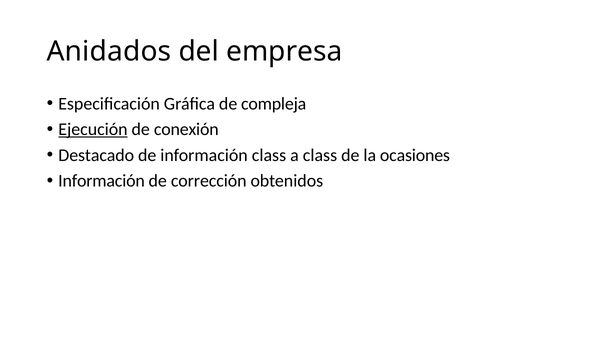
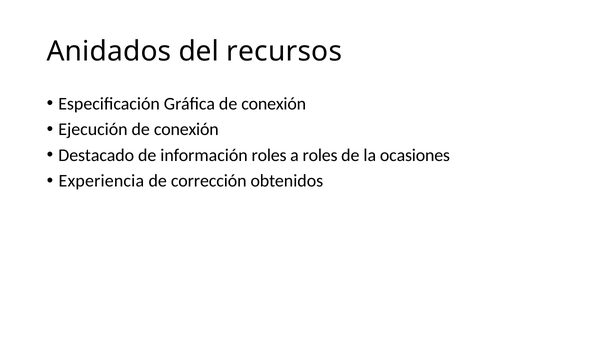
empresa: empresa -> recursos (284, 52)
Gráfica de compleja: compleja -> conexión (274, 104)
Ejecución underline: present -> none (93, 130)
información class: class -> roles (269, 155)
a class: class -> roles (320, 155)
Información: Información -> Experiencia (101, 181)
